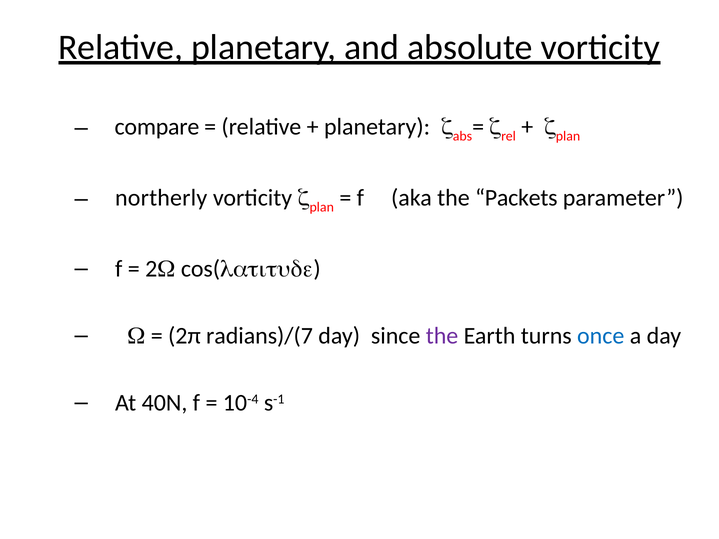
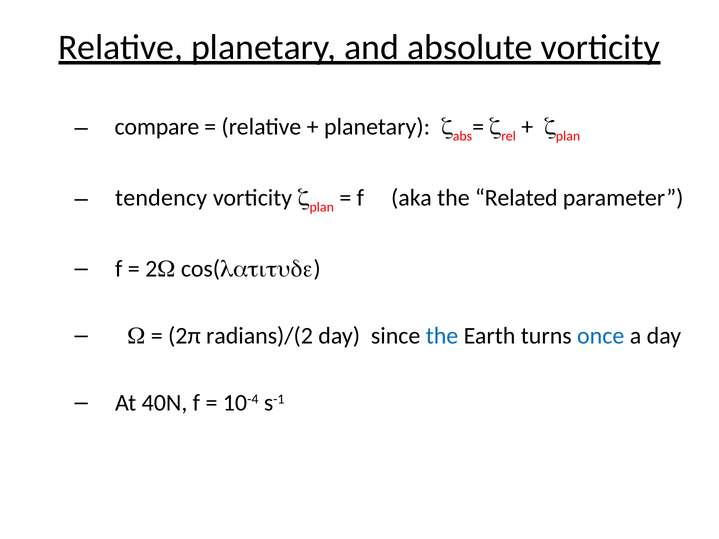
northerly: northerly -> tendency (161, 198)
Packets: Packets -> Related (516, 198)
radians)/(7: radians)/(7 -> radians)/(2 (259, 336)
the colour: purple -> blue (442, 336)
